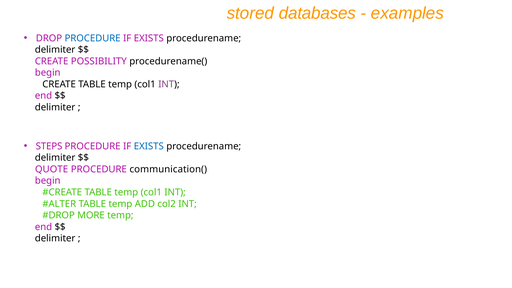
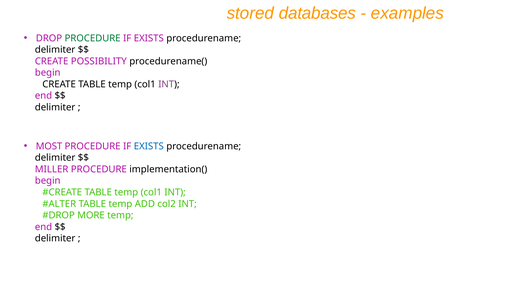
PROCEDURE colour: blue -> green (93, 38)
STEPS: STEPS -> MOST (49, 146)
QUOTE: QUOTE -> MILLER (52, 169)
communication(: communication( -> implementation( (168, 169)
